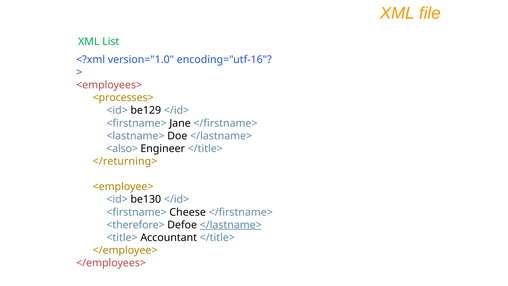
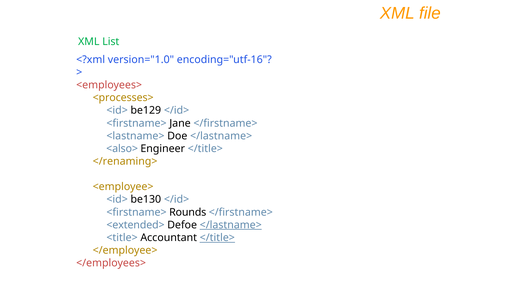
</returning>: </returning> -> </renaming> (125, 161)
Cheese: Cheese -> Rounds (188, 212)
<therefore>: <therefore> -> <extended> (136, 225)
</title> underline: none -> present (217, 237)
